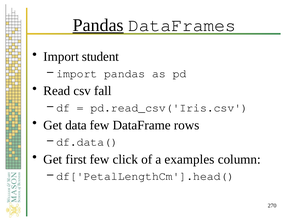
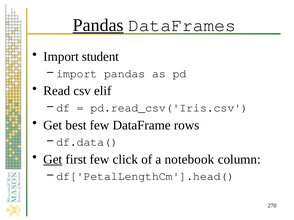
fall: fall -> elif (103, 91)
data: data -> best (76, 125)
Get underline: none -> present (53, 160)
examples: examples -> notebook (189, 160)
